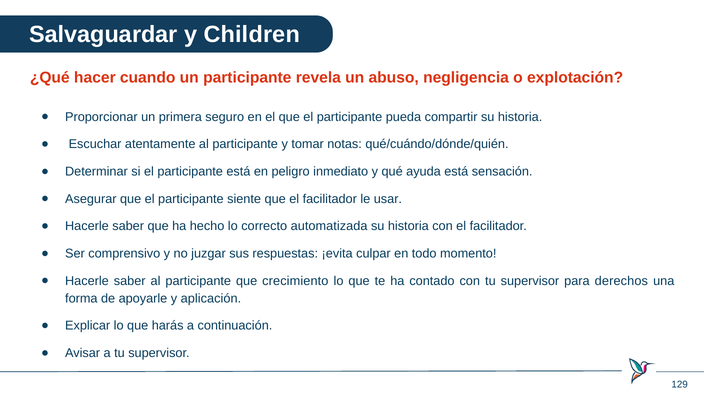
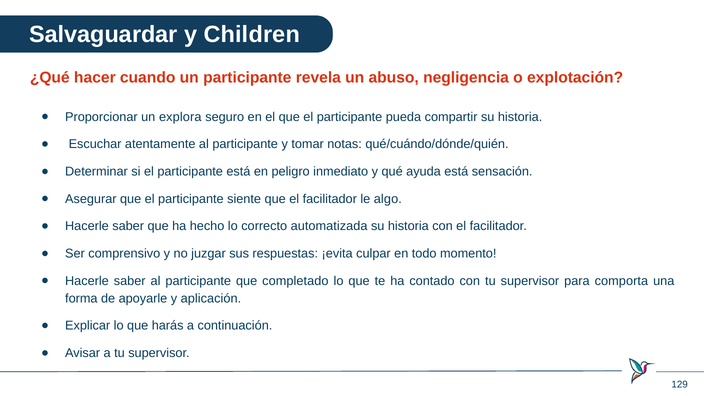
primera: primera -> explora (180, 117)
usar: usar -> algo (388, 199)
crecimiento: crecimiento -> completado (295, 281)
derechos: derechos -> comporta (621, 281)
